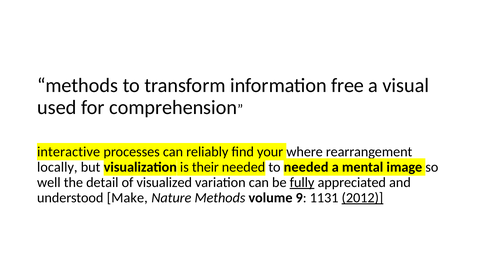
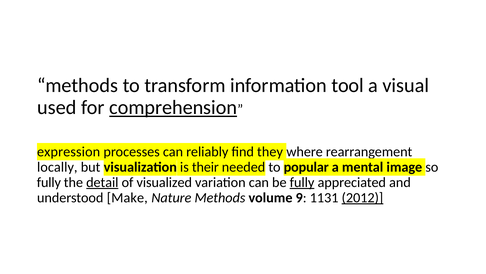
free: free -> tool (348, 85)
comprehension underline: none -> present (173, 107)
interactive: interactive -> expression (69, 151)
your: your -> they (270, 151)
to needed: needed -> popular (306, 167)
well: well -> fully (49, 182)
detail underline: none -> present (102, 182)
